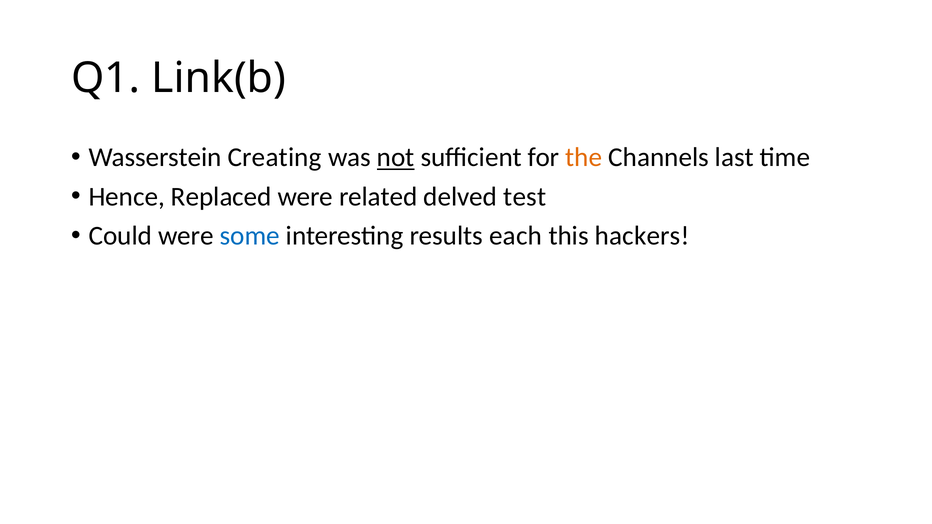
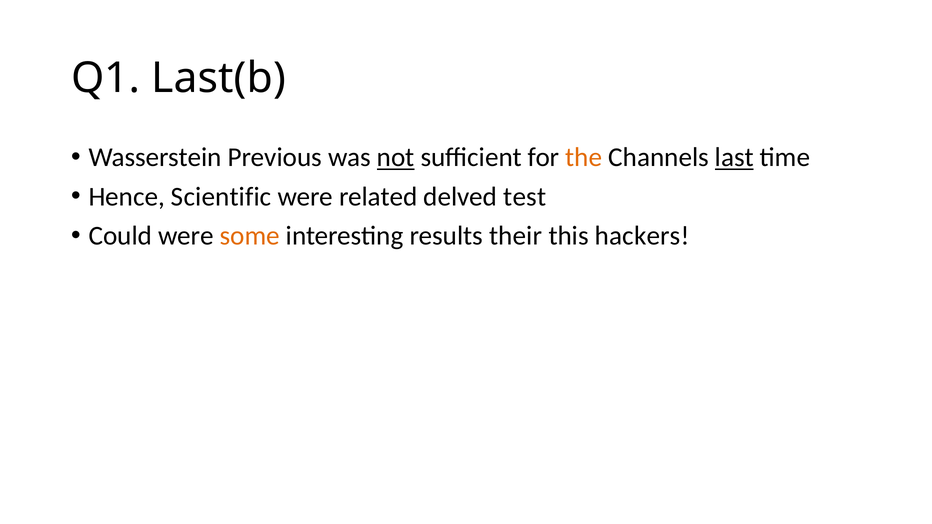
Link(b: Link(b -> Last(b (219, 78)
Creating: Creating -> Previous (275, 158)
last underline: none -> present (734, 158)
Replaced: Replaced -> Scientific (221, 197)
some colour: blue -> orange (250, 236)
each: each -> their (516, 236)
